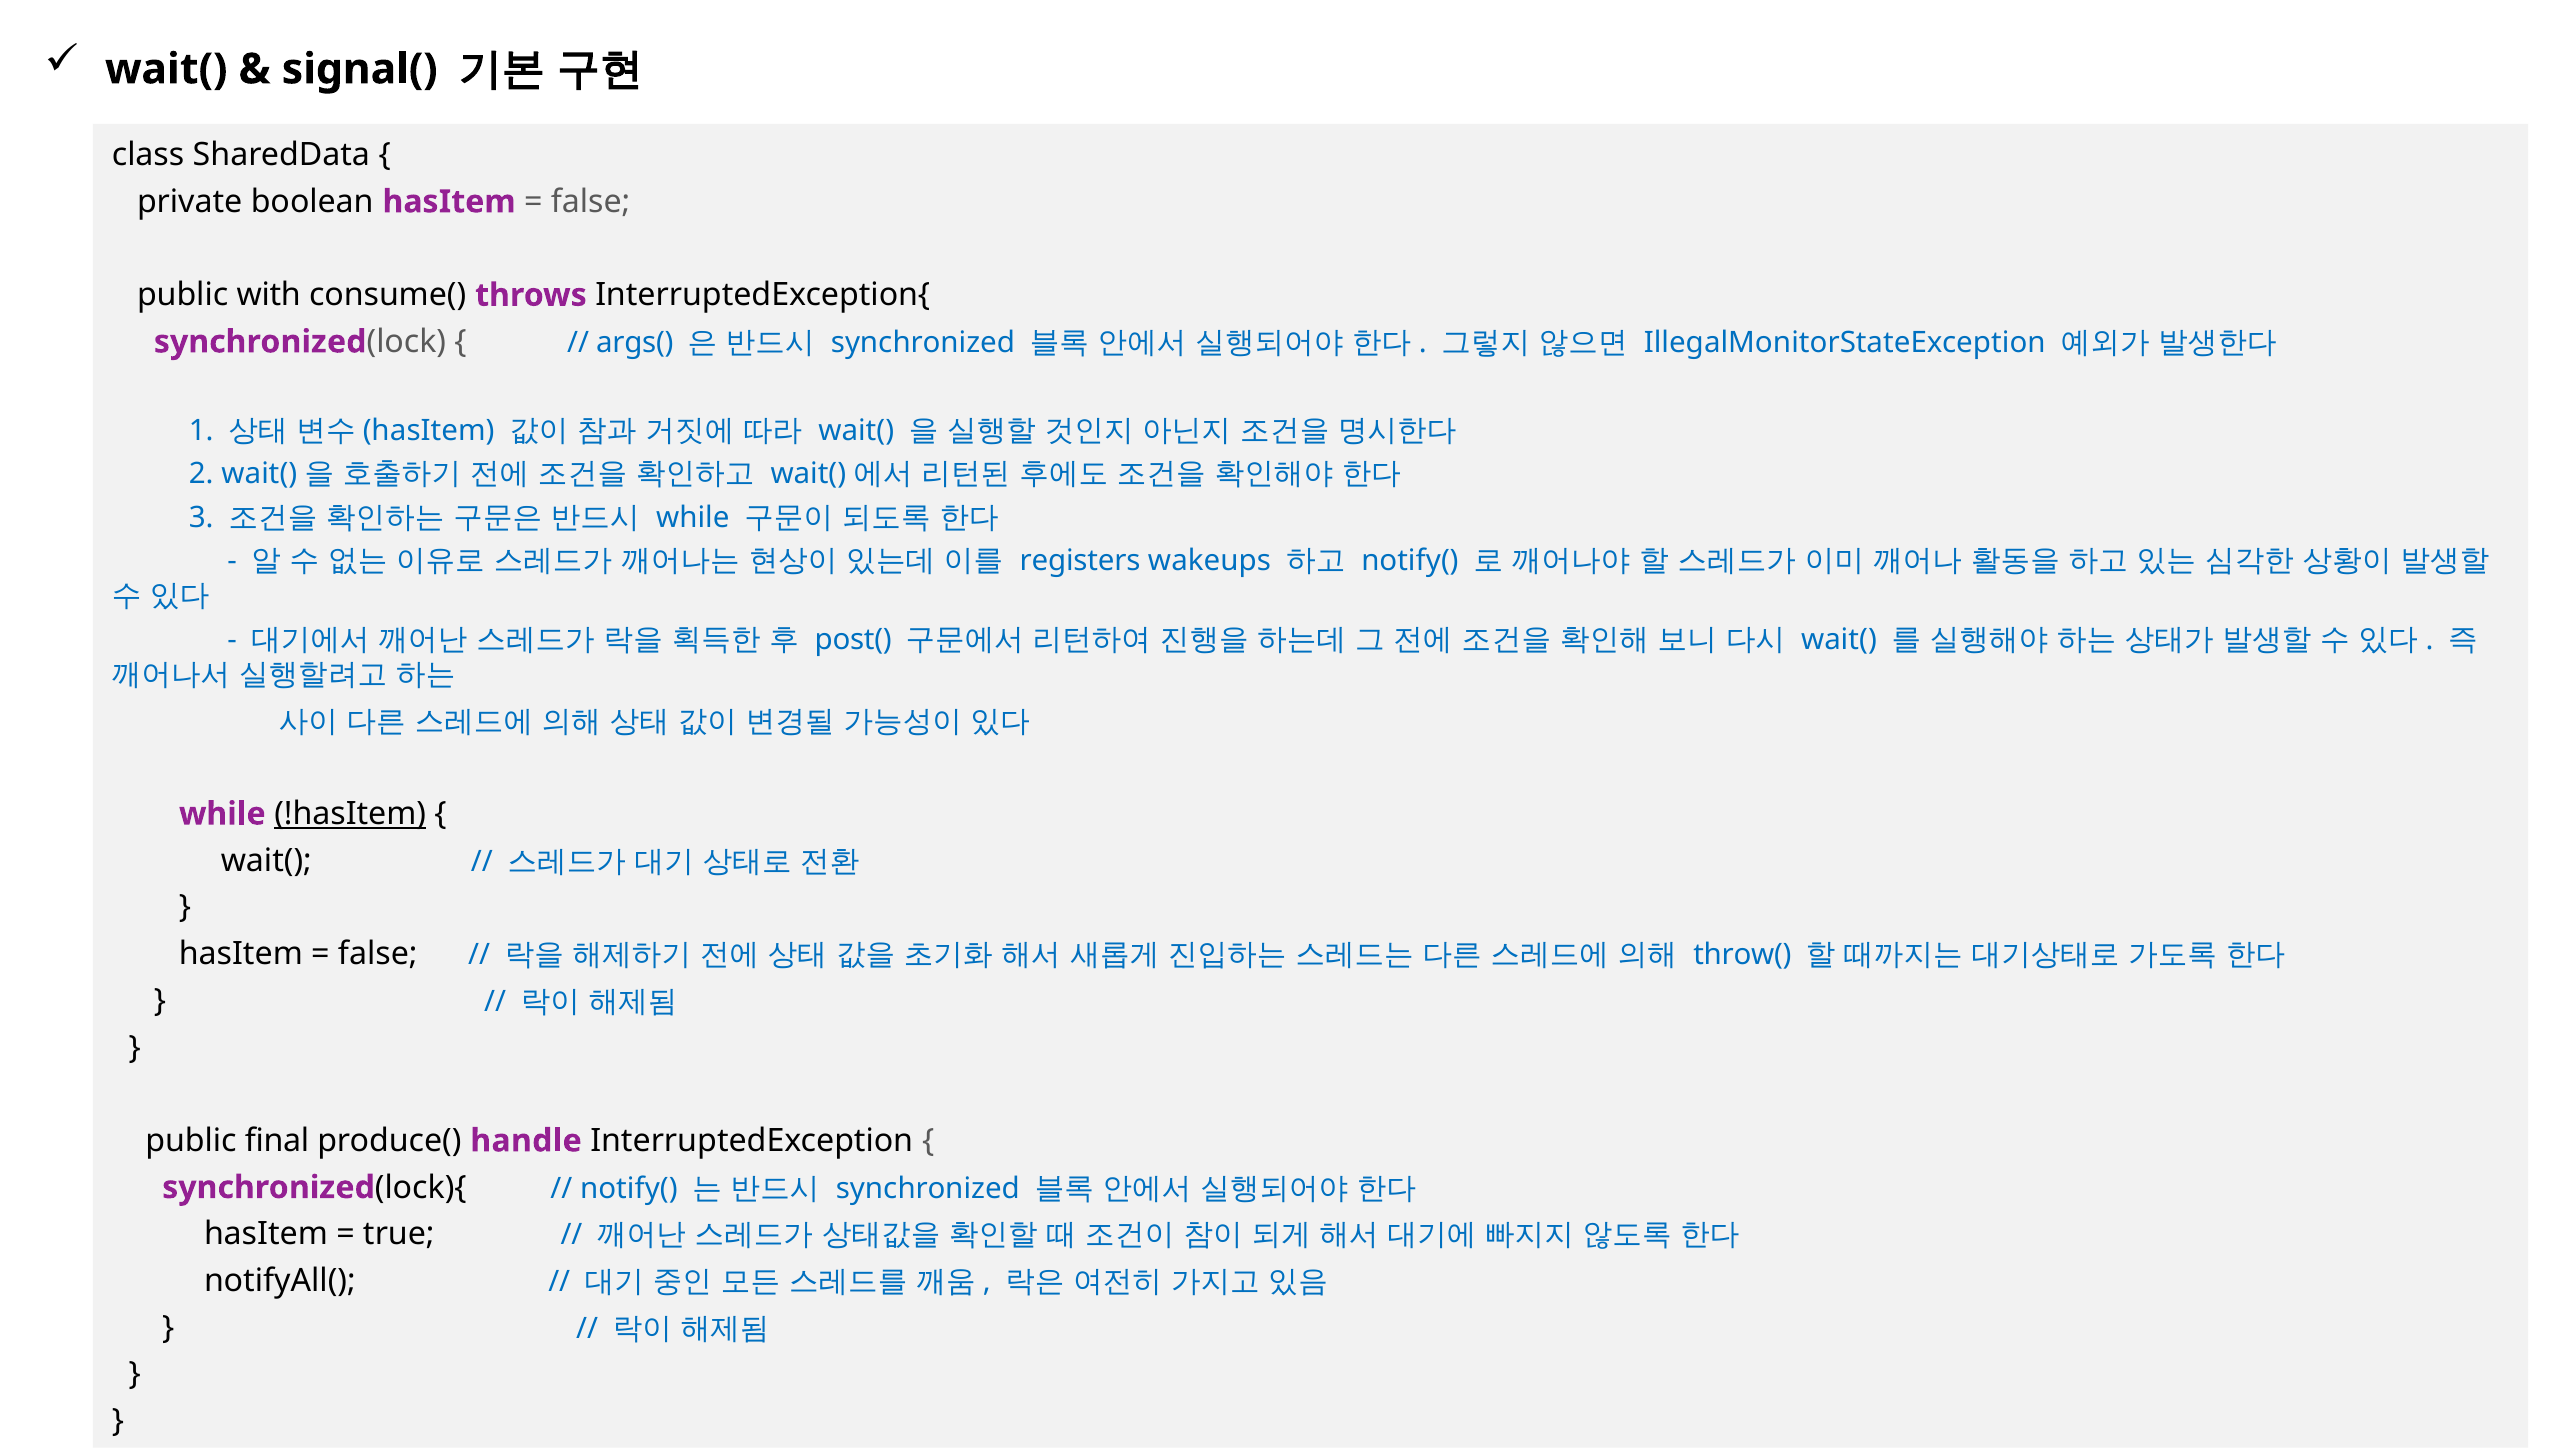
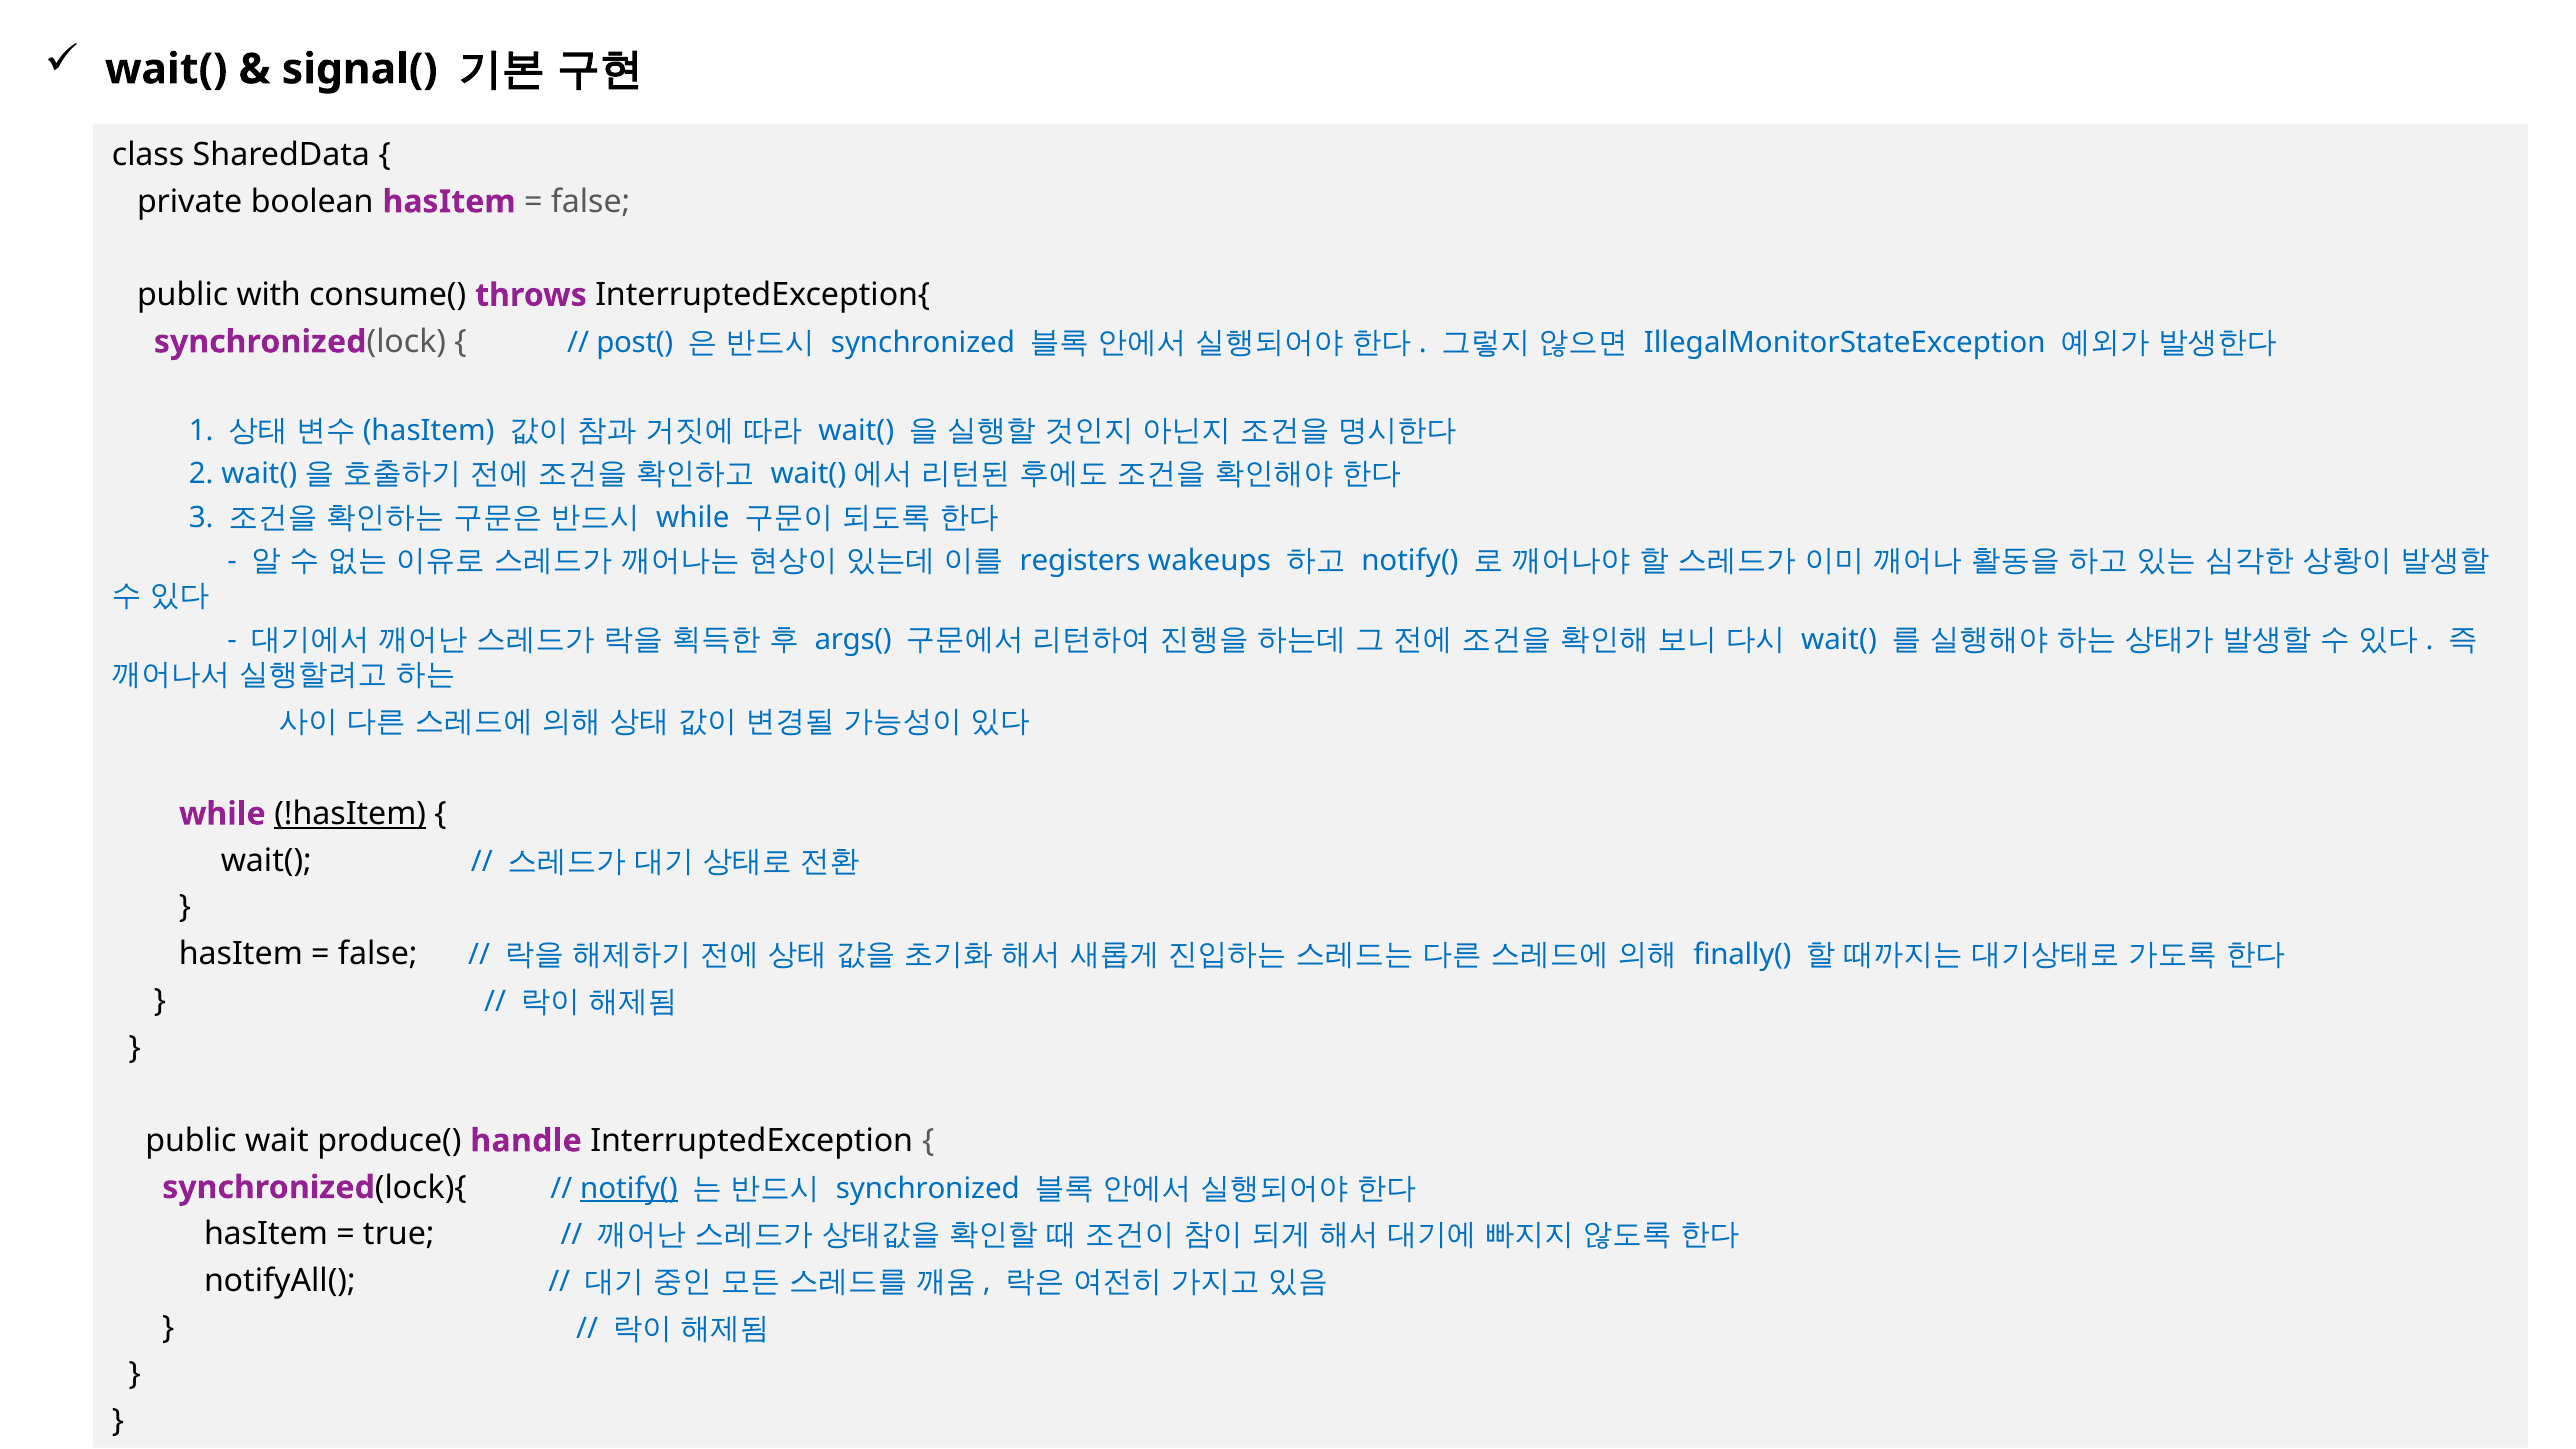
args(: args( -> post( (635, 343)
post(: post( -> args( (853, 640)
throw(: throw( -> finally( (1742, 955)
final: final -> wait (277, 1141)
notify( underline: none -> present (629, 1188)
